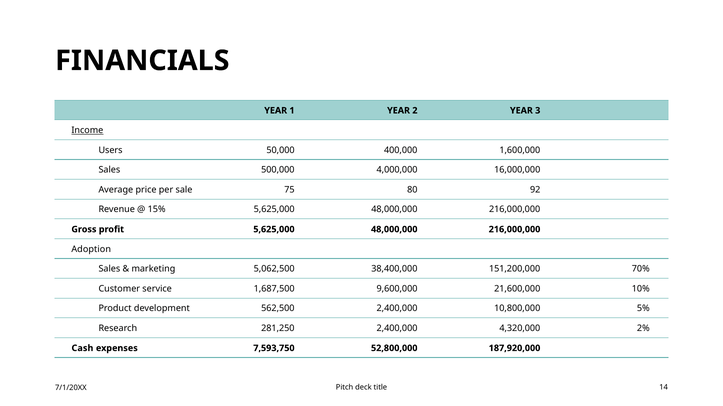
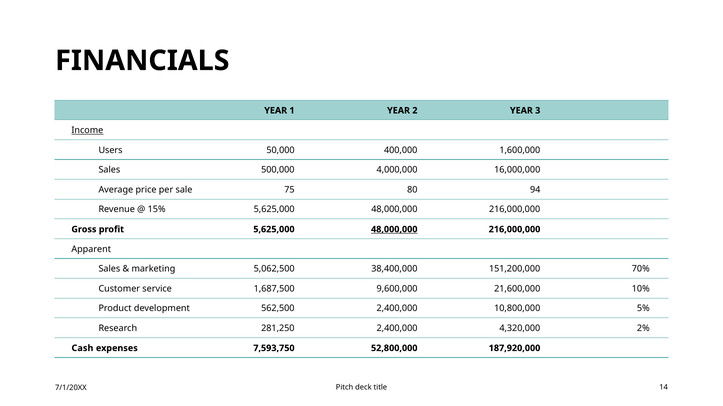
92: 92 -> 94 (535, 190)
48,000,000 underline: none -> present (394, 230)
Adoption: Adoption -> Apparent (91, 250)
